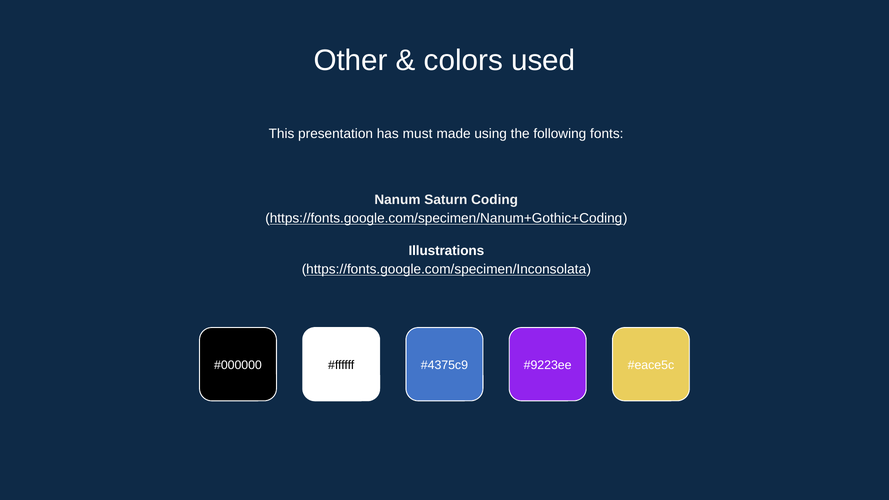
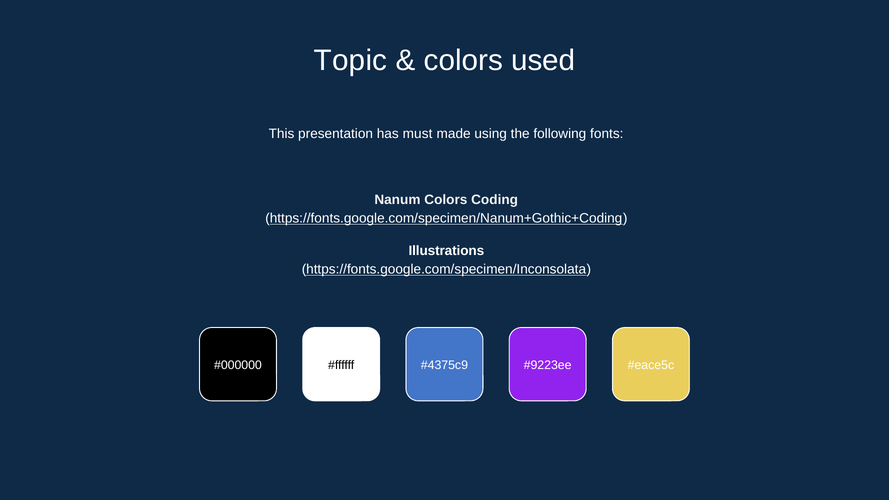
Other: Other -> Topic (350, 60)
Nanum Saturn: Saturn -> Colors (446, 200)
